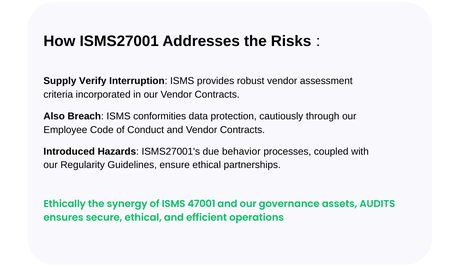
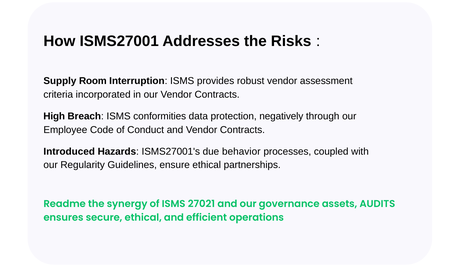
Verify: Verify -> Room (93, 81)
Also: Also -> High (54, 116)
cautiously: cautiously -> negatively (281, 116)
Ethically: Ethically -> Readme (65, 204)
47001: 47001 -> 27021 (201, 204)
